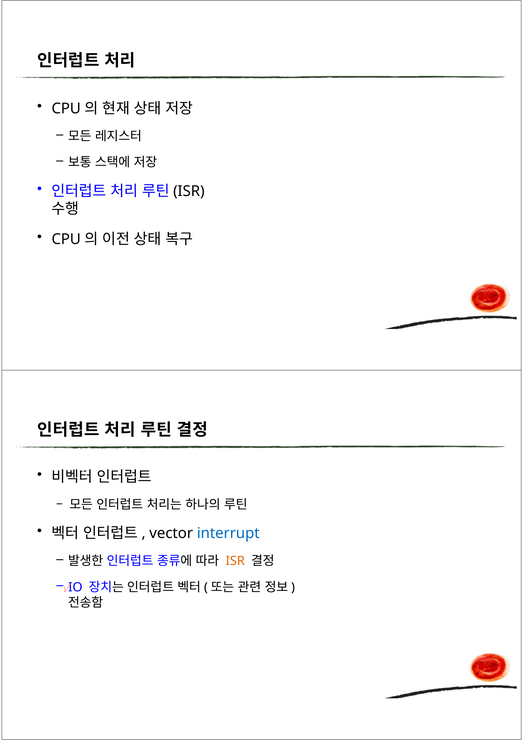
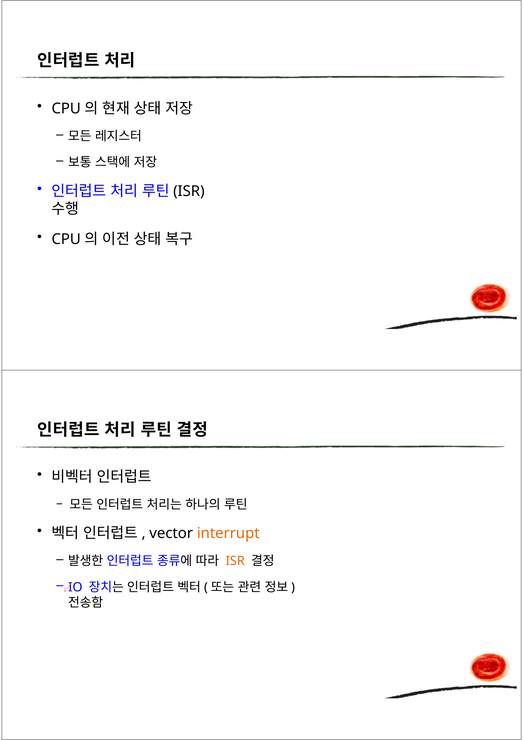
interrupt colour: blue -> orange (228, 533)
